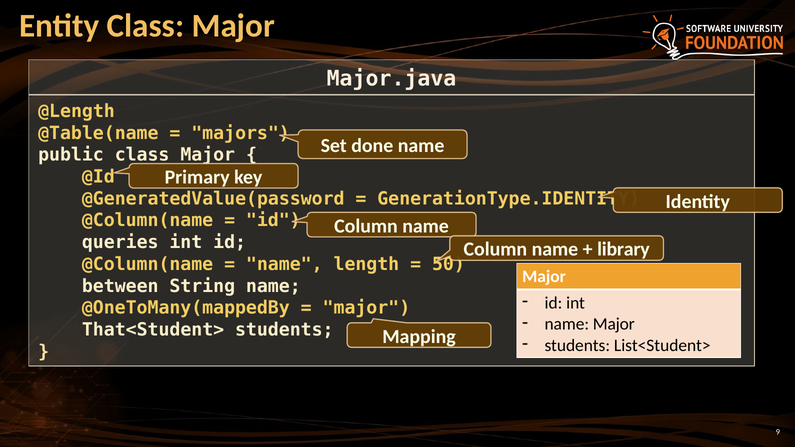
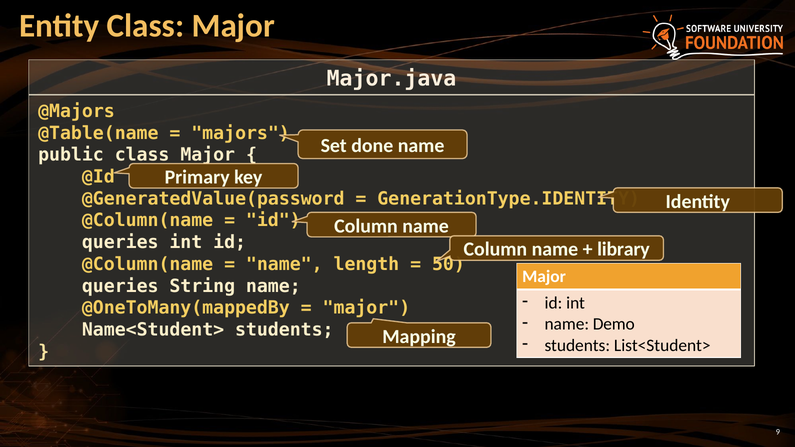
@Length: @Length -> @Majors (77, 111)
between: between -> queries (120, 286)
name Major: Major -> Demo (614, 324)
That<Student>: That<Student> -> Name<Student> (153, 330)
